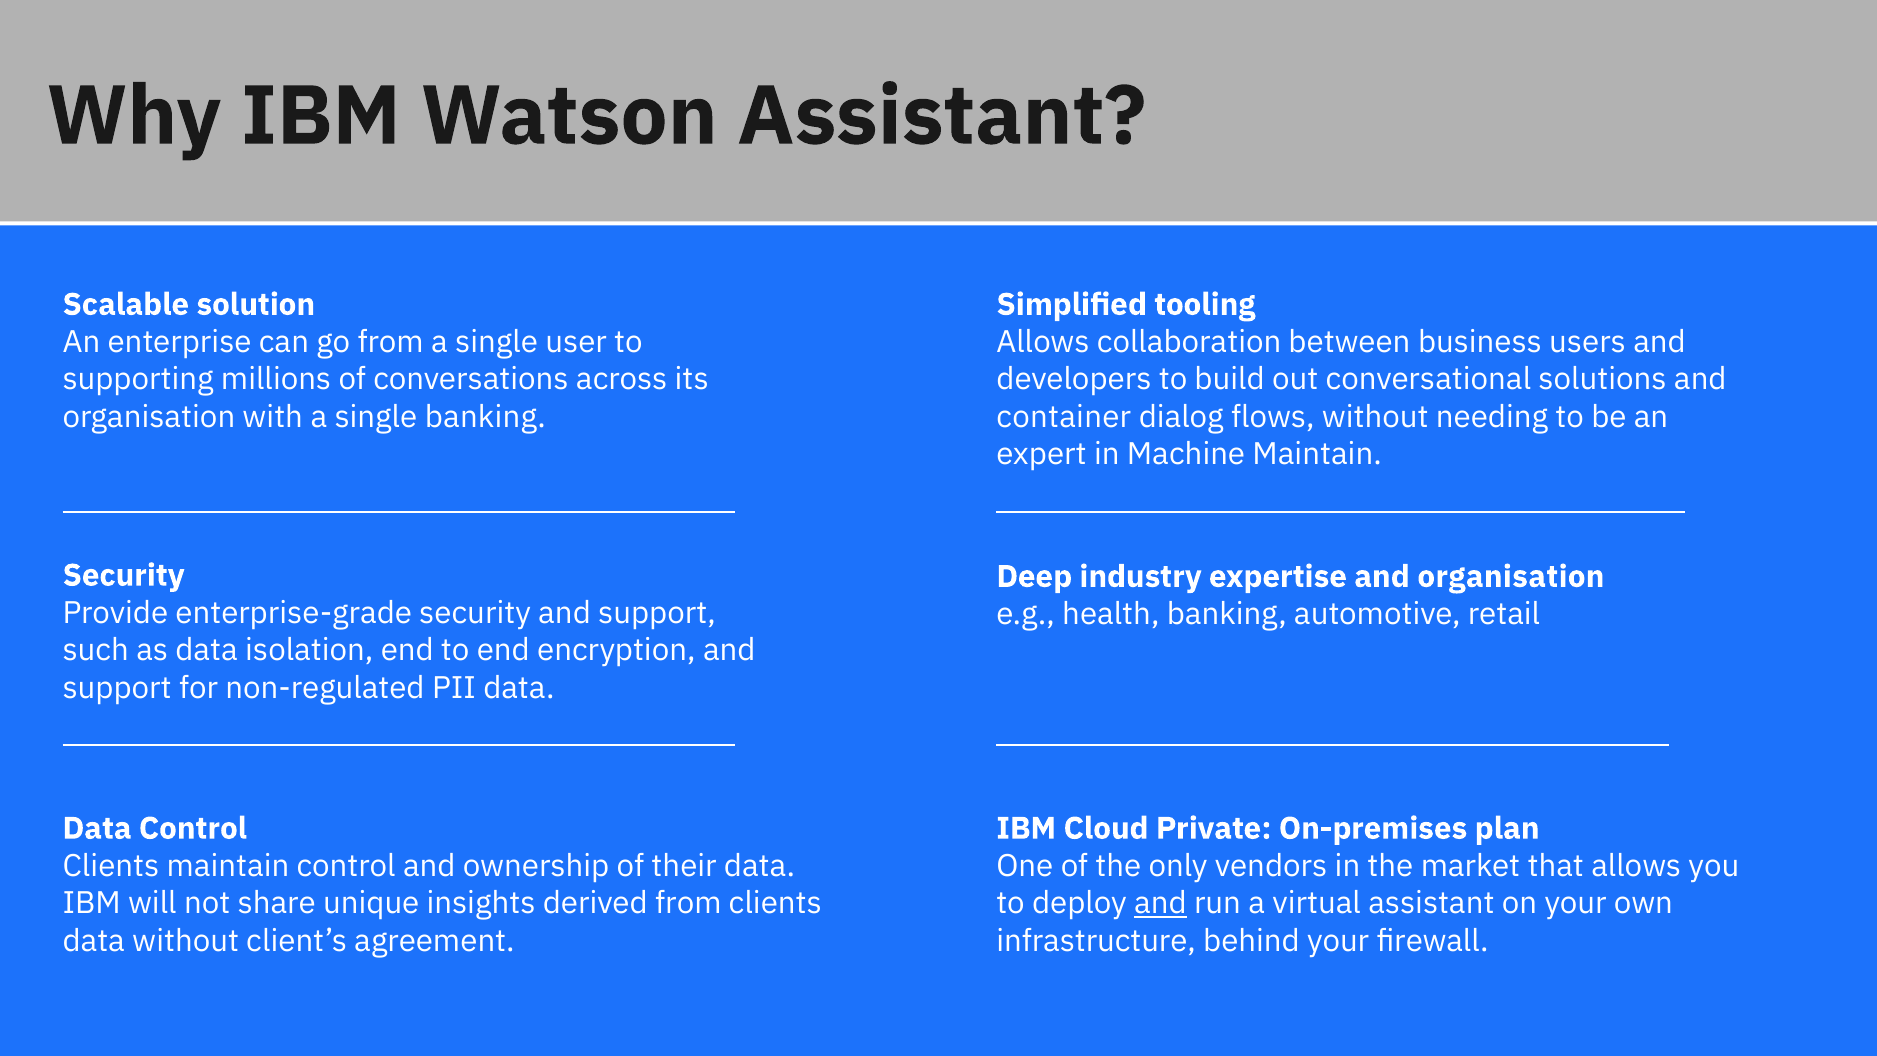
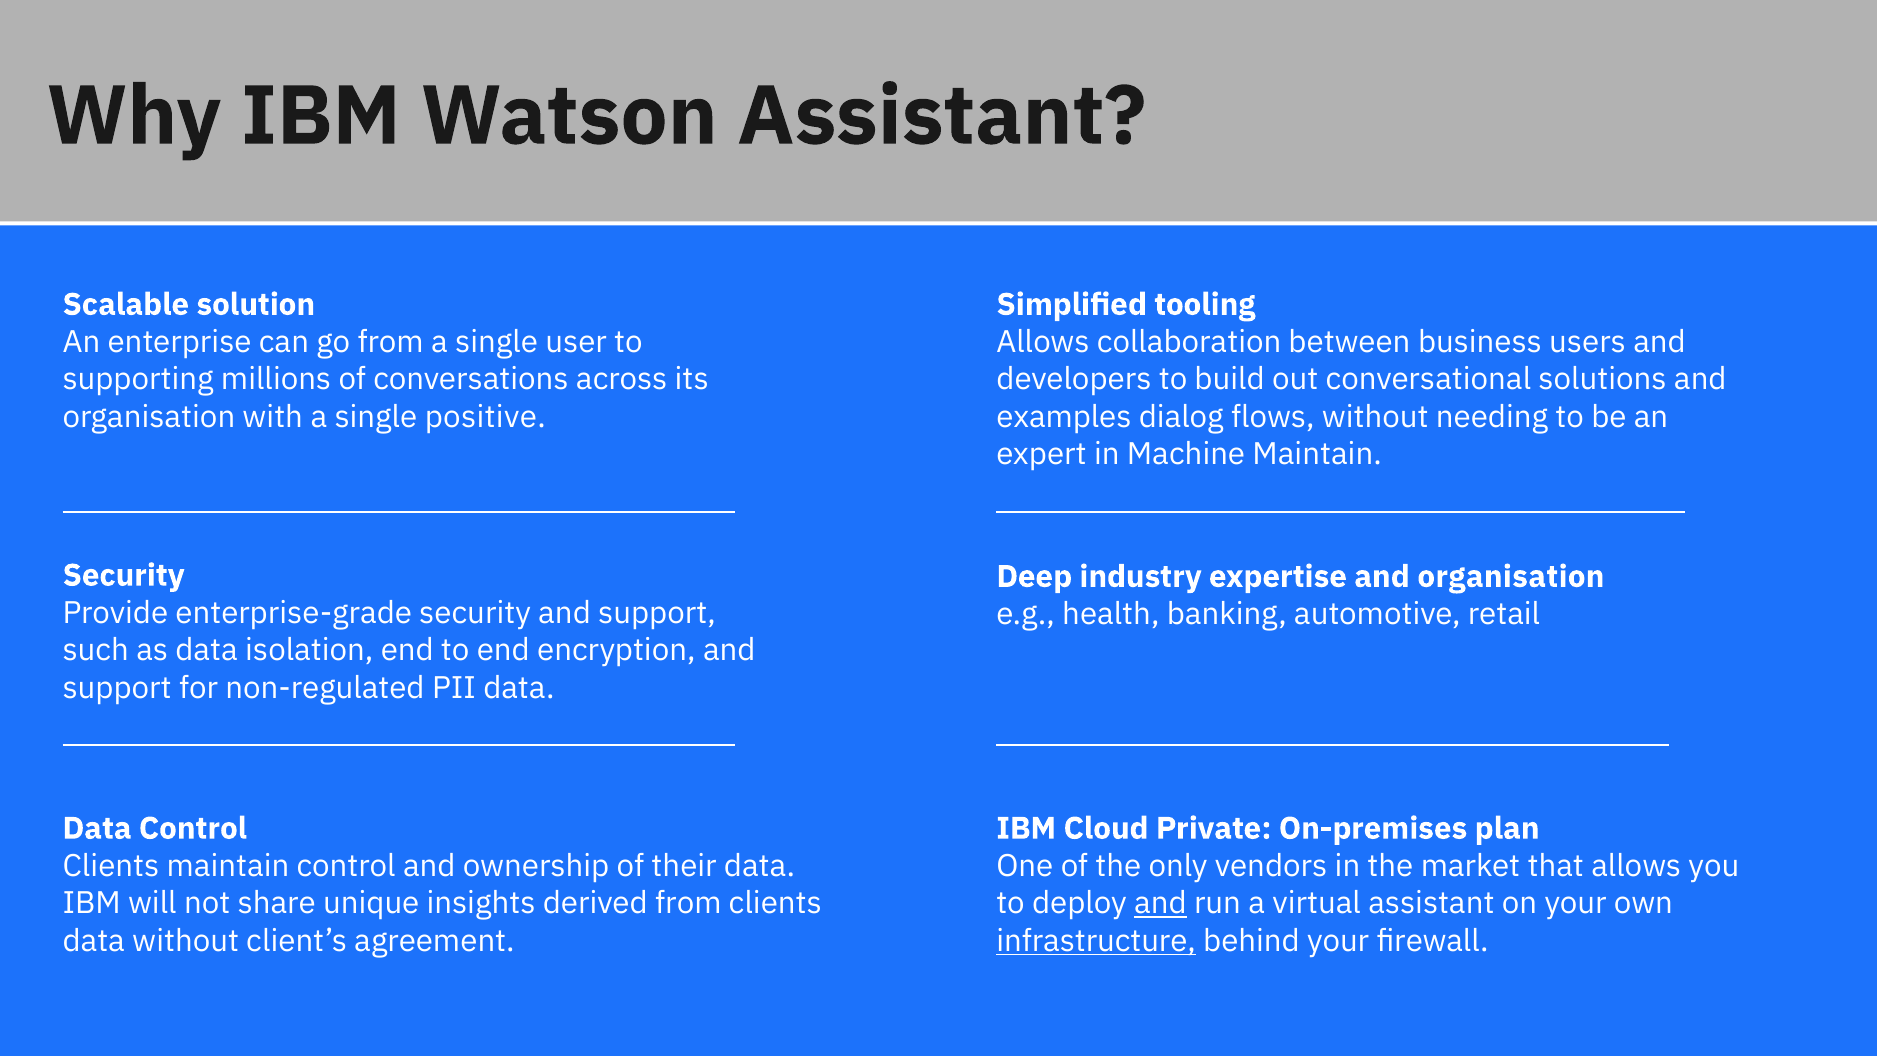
single banking: banking -> positive (485, 417)
container: container -> examples (1064, 417)
infrastructure underline: none -> present (1096, 941)
